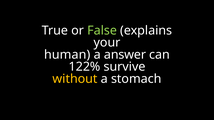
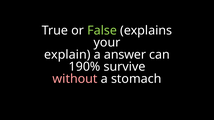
human: human -> explain (67, 55)
122%: 122% -> 190% (84, 67)
without colour: yellow -> pink (75, 79)
